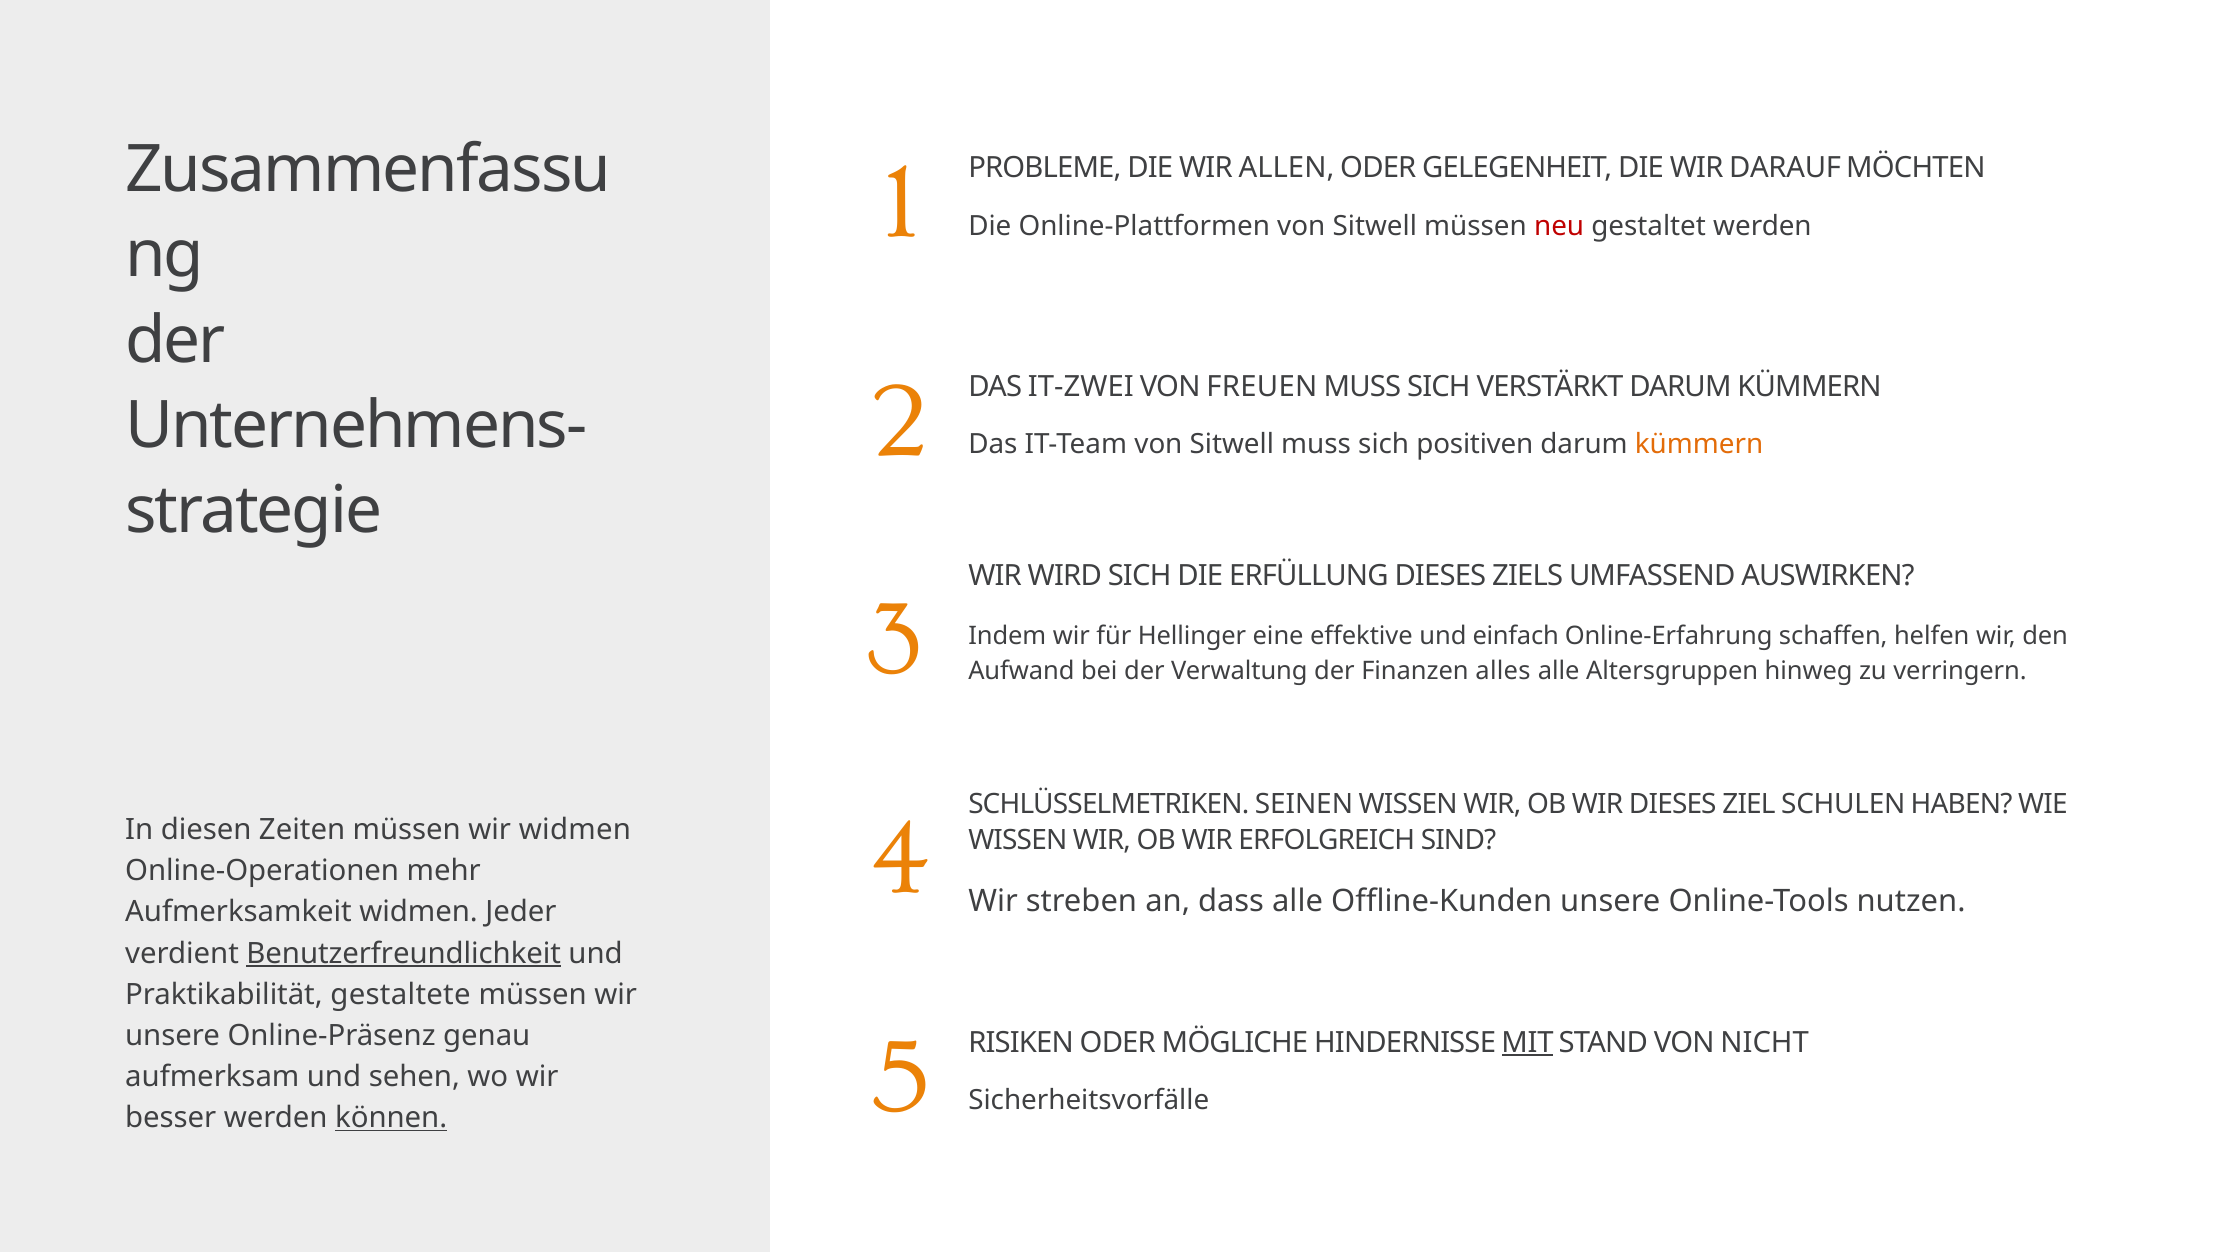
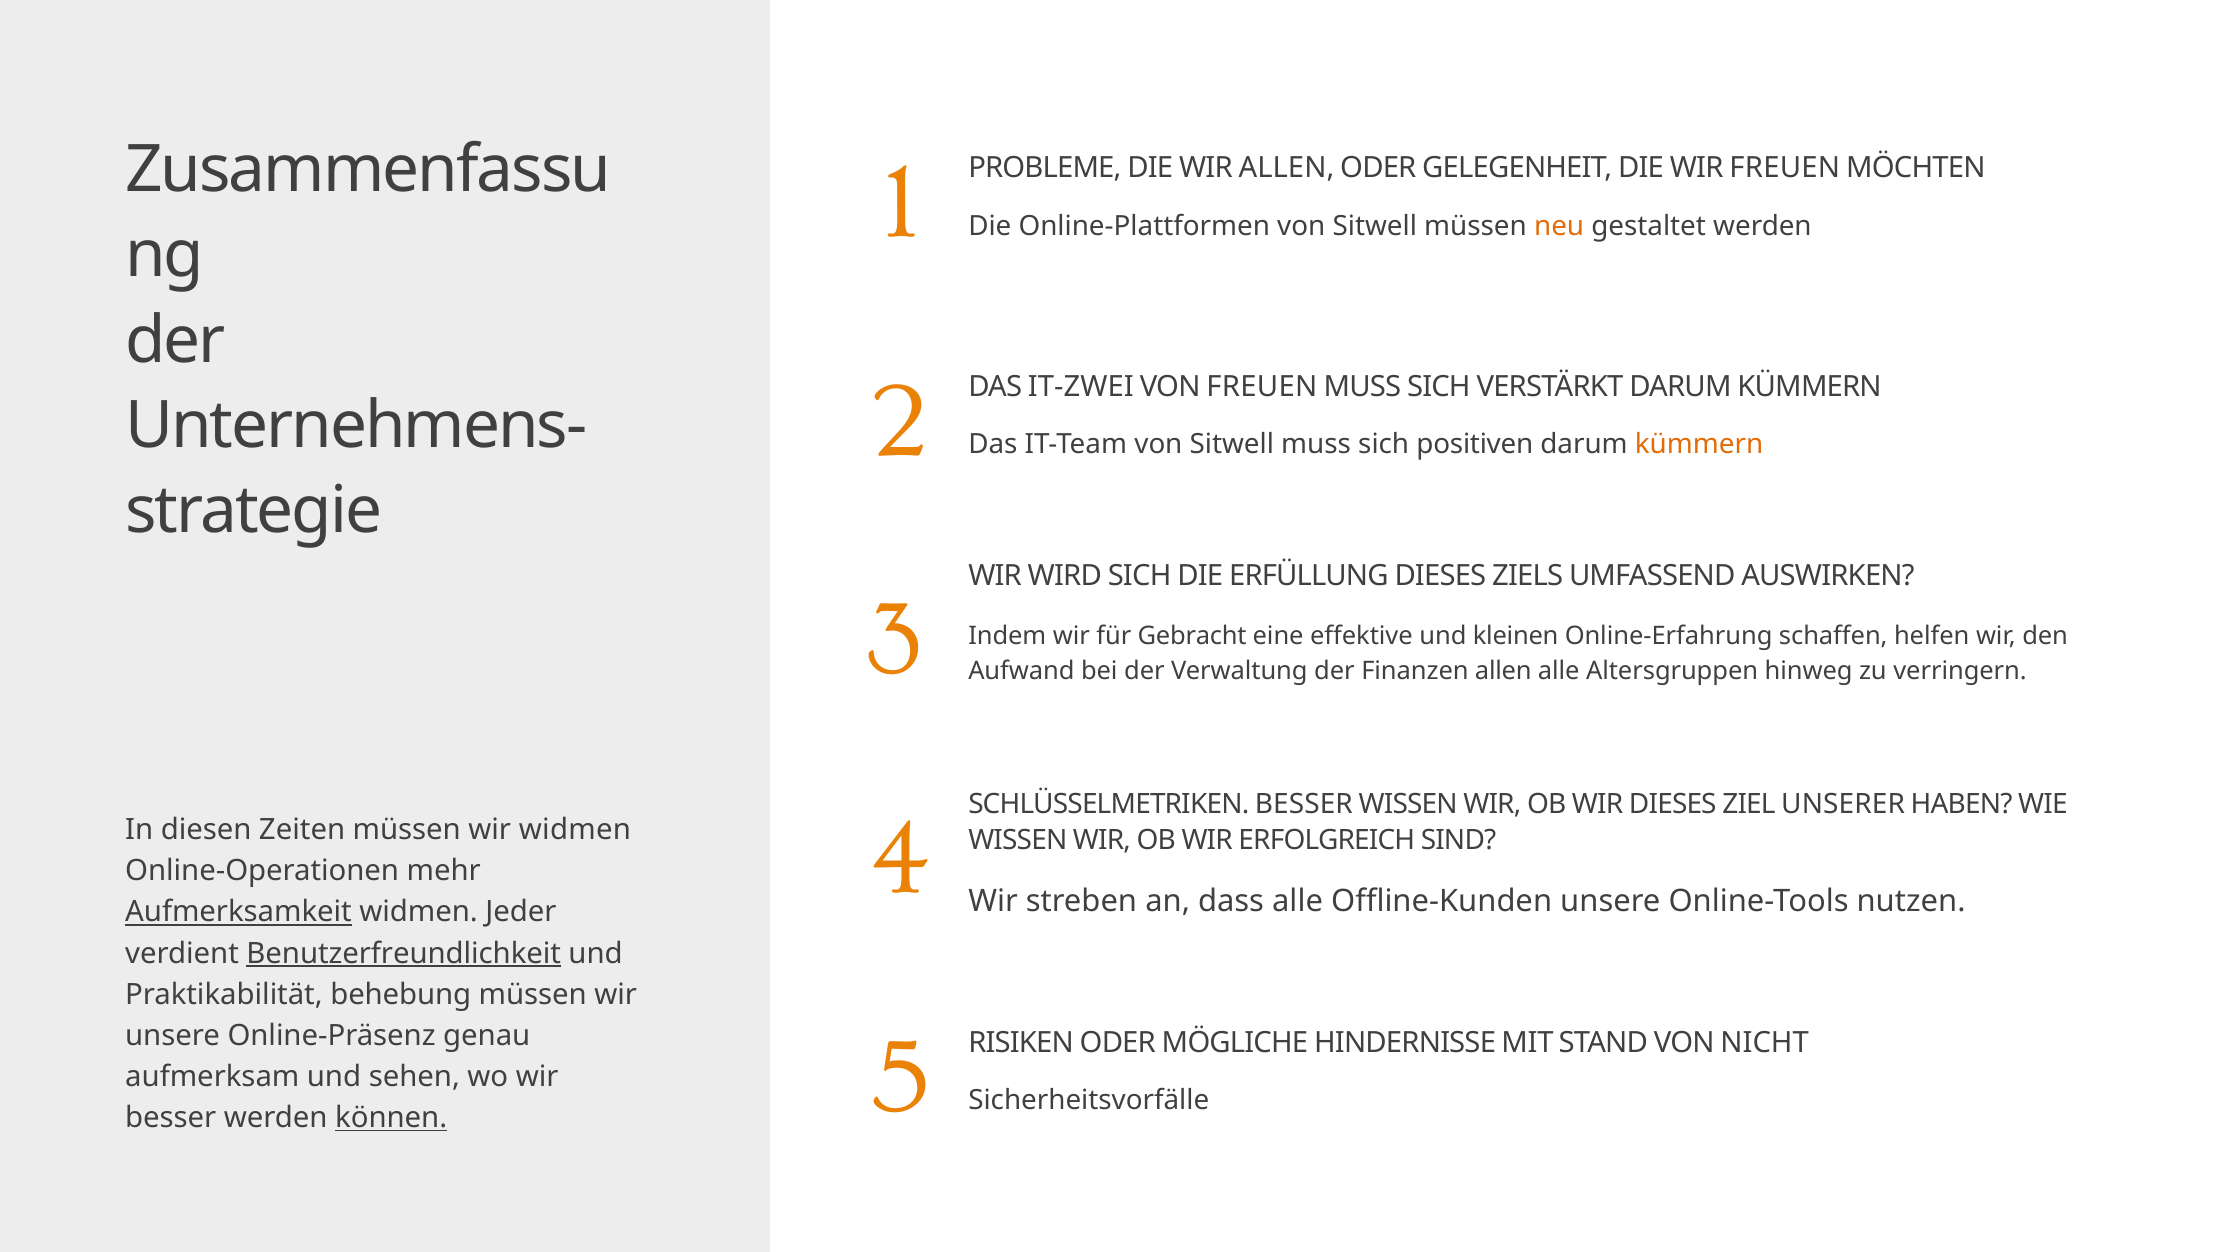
WIR DARAUF: DARAUF -> FREUEN (1785, 168)
neu colour: red -> orange (1559, 226)
Hellinger: Hellinger -> Gebracht (1192, 636)
einfach: einfach -> kleinen (1516, 636)
Finanzen alles: alles -> allen (1503, 671)
SCHLÜSSELMETRIKEN SEINEN: SEINEN -> BESSER (1304, 804)
SCHULEN: SCHULEN -> UNSERER (1843, 804)
Aufmerksamkeit underline: none -> present (239, 912)
gestaltete: gestaltete -> behebung (401, 995)
MIT underline: present -> none (1527, 1043)
